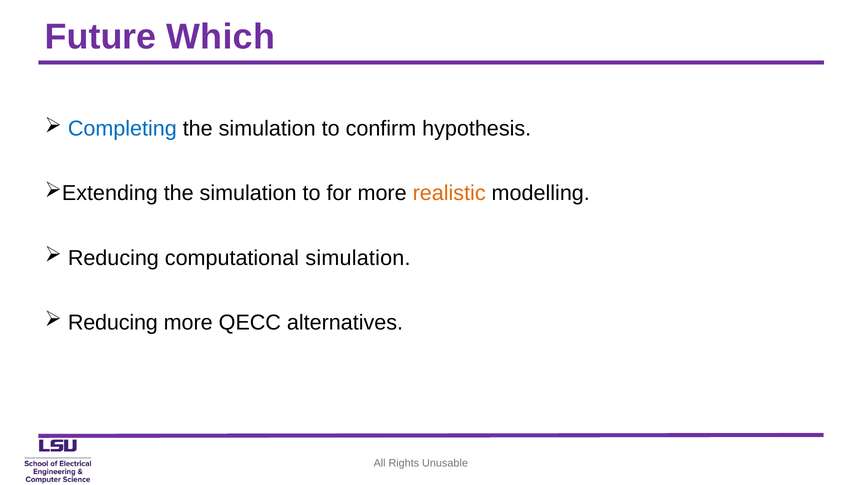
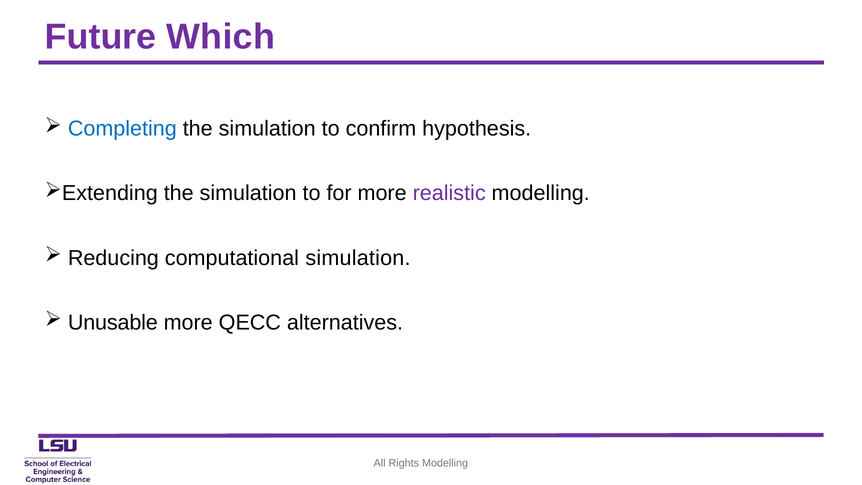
realistic colour: orange -> purple (449, 193)
Reducing: Reducing -> Unusable (113, 322)
Rights Unusable: Unusable -> Modelling (445, 463)
